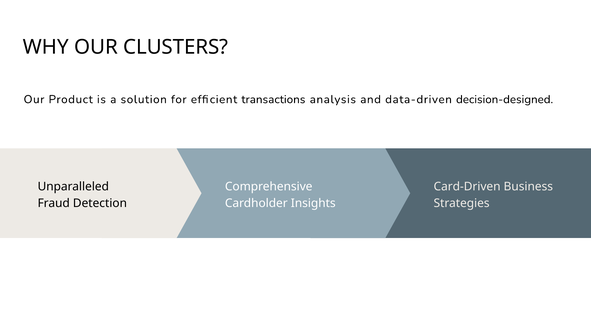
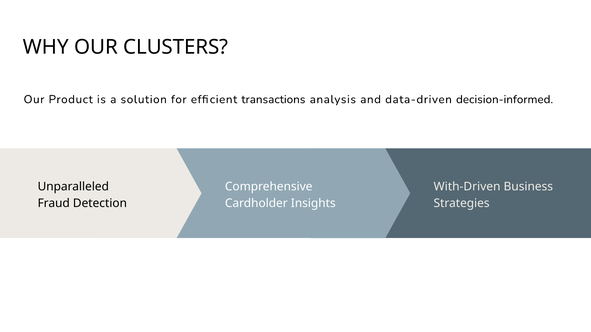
decision-designed: decision-designed -> decision-informed (505, 100)
Card-Driven: Card-Driven -> With-Driven (467, 187)
